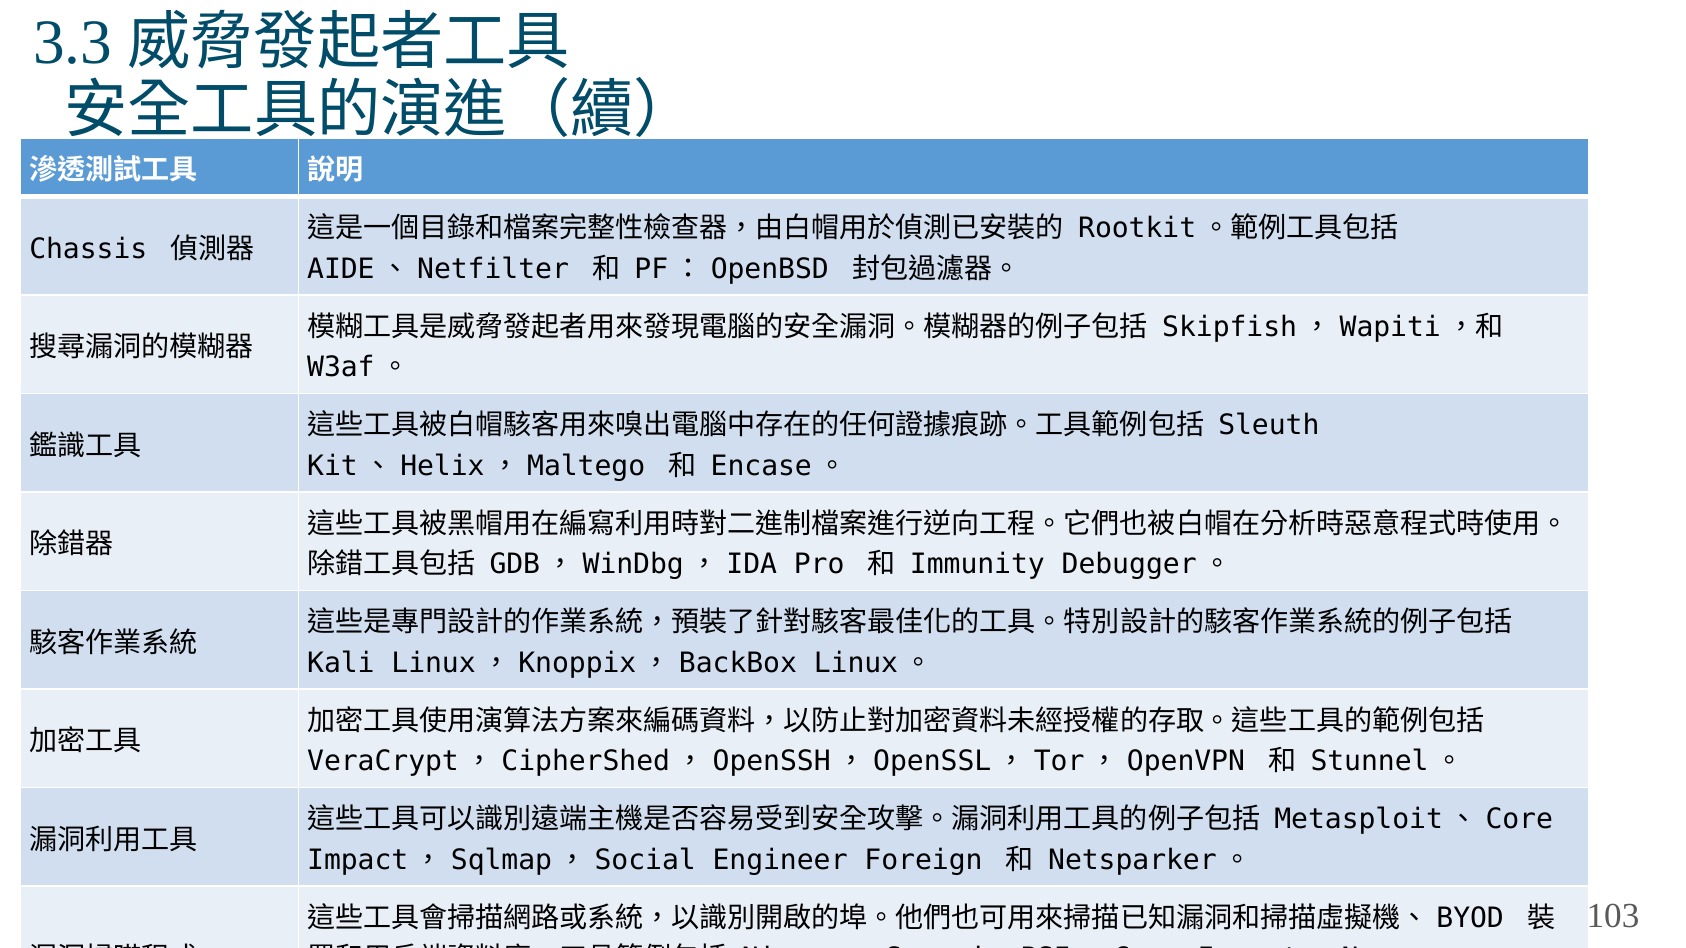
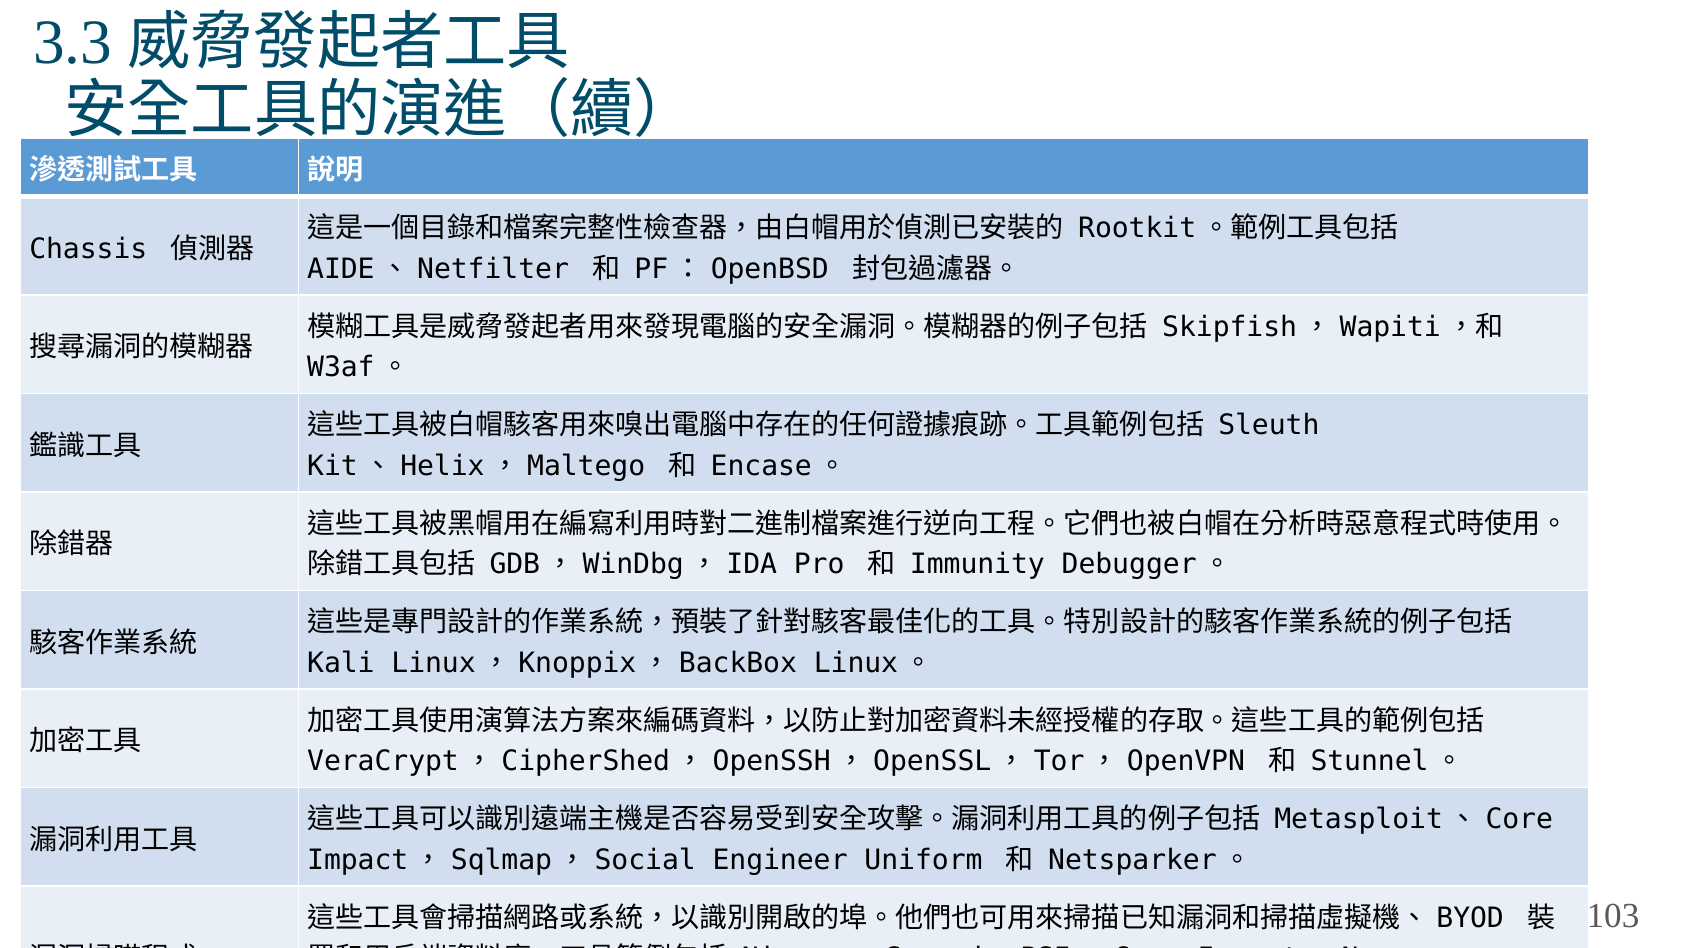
Foreign: Foreign -> Uniform (924, 860)
